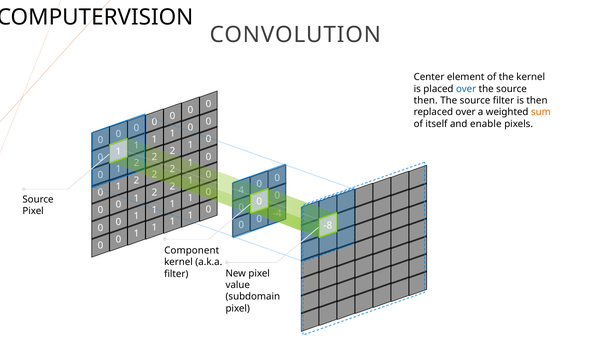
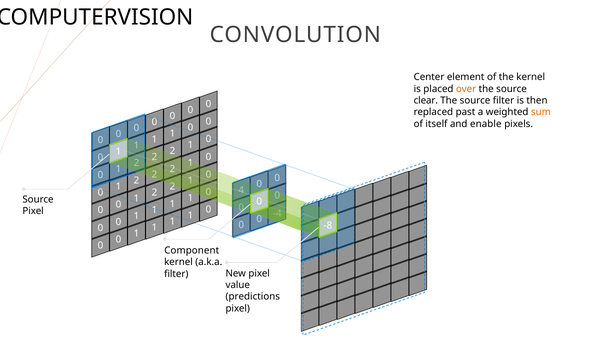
over colour: blue -> orange (466, 89)
then: then -> clear (426, 100)
replaced over: over -> past (465, 112)
subdomain: subdomain -> predictions (253, 296)
